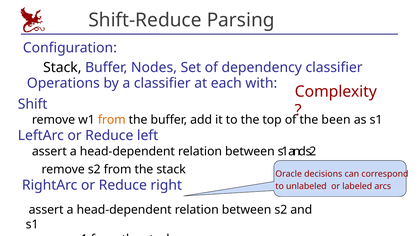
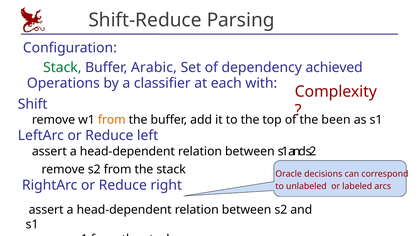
Stack colour: black -> green (62, 67)
Nodes: Nodes -> Arabic (154, 67)
dependency classifier: classifier -> achieved (334, 67)
